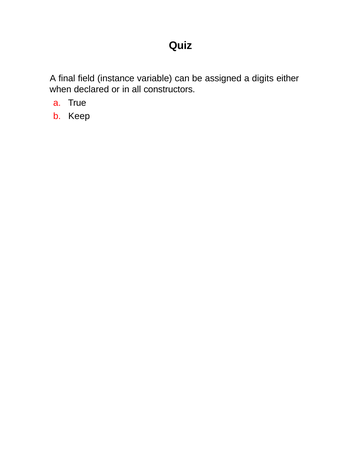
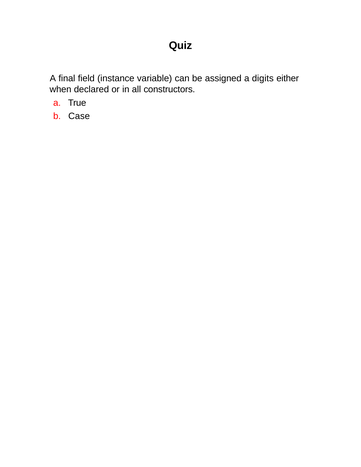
Keep: Keep -> Case (79, 116)
